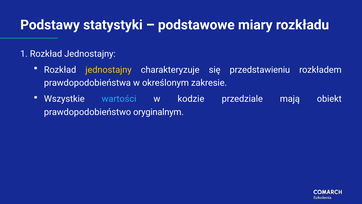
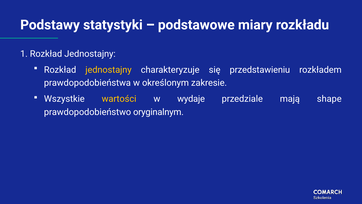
wartości colour: light blue -> yellow (119, 99)
kodzie: kodzie -> wydaje (191, 99)
obiekt: obiekt -> shape (329, 99)
